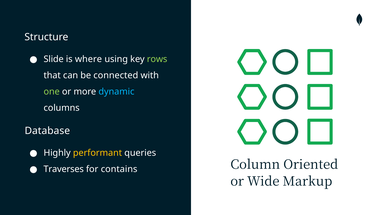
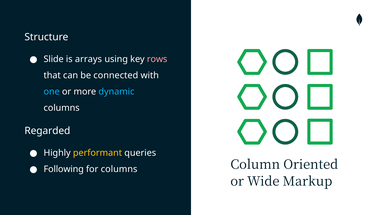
where: where -> arrays (88, 59)
rows colour: light green -> pink (157, 59)
one colour: light green -> light blue (52, 92)
Database: Database -> Regarded (47, 131)
Traverses: Traverses -> Following (64, 169)
for contains: contains -> columns (119, 169)
